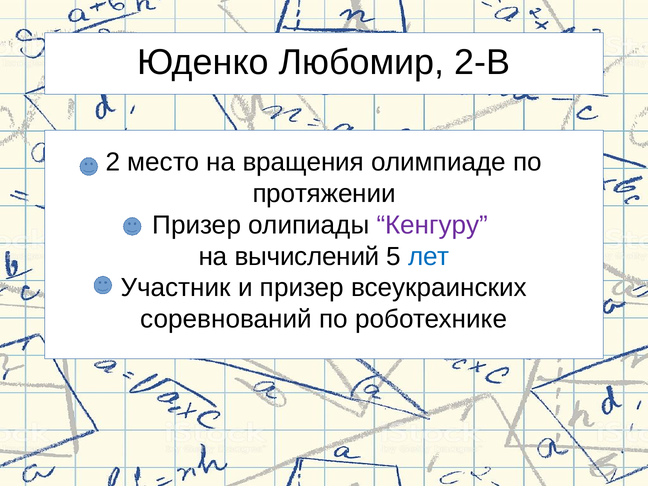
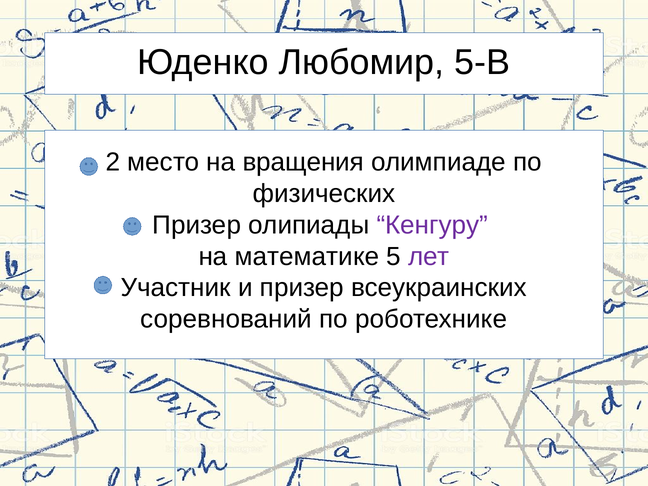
2-В: 2-В -> 5-В (482, 62)
протяжении: протяжении -> физических (324, 194)
вычислений: вычислений -> математике (307, 256)
лет colour: blue -> purple (429, 256)
